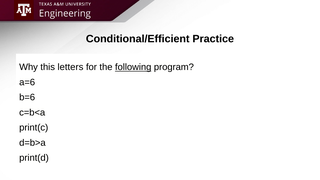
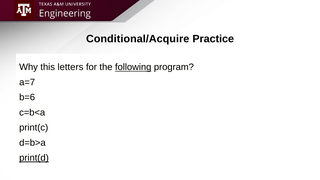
Conditional/Efficient: Conditional/Efficient -> Conditional/Acquire (138, 39)
a=6: a=6 -> a=7 (27, 82)
print(d underline: none -> present (34, 158)
